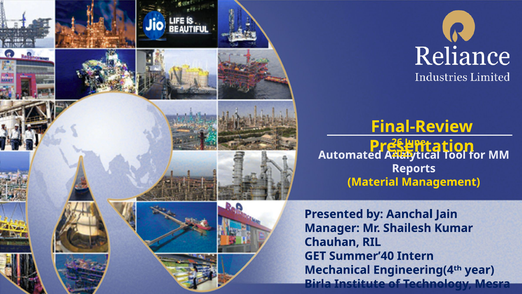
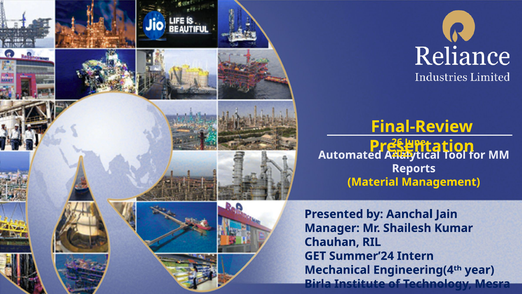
Summer’40: Summer’40 -> Summer’24 (362, 256)
